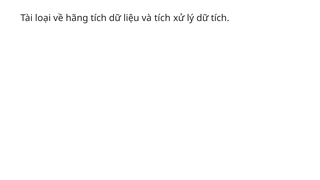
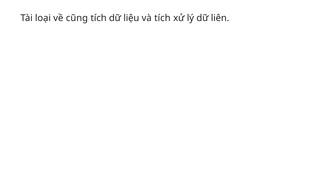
hãng: hãng -> cũng (77, 18)
dữ tích: tích -> liên (220, 18)
